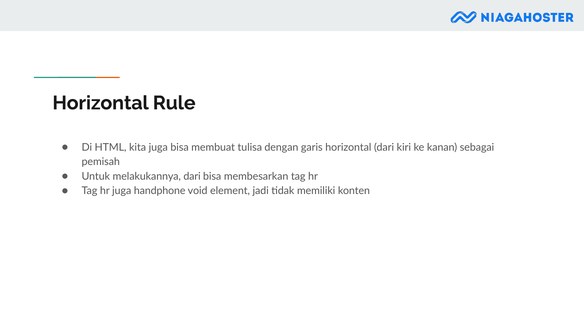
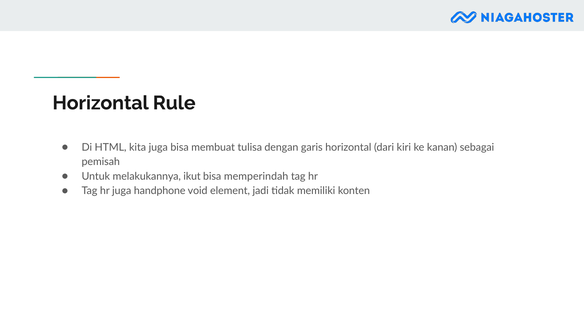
melakukannya dari: dari -> ikut (192, 176)
membesarkan: membesarkan -> memperindah (256, 176)
